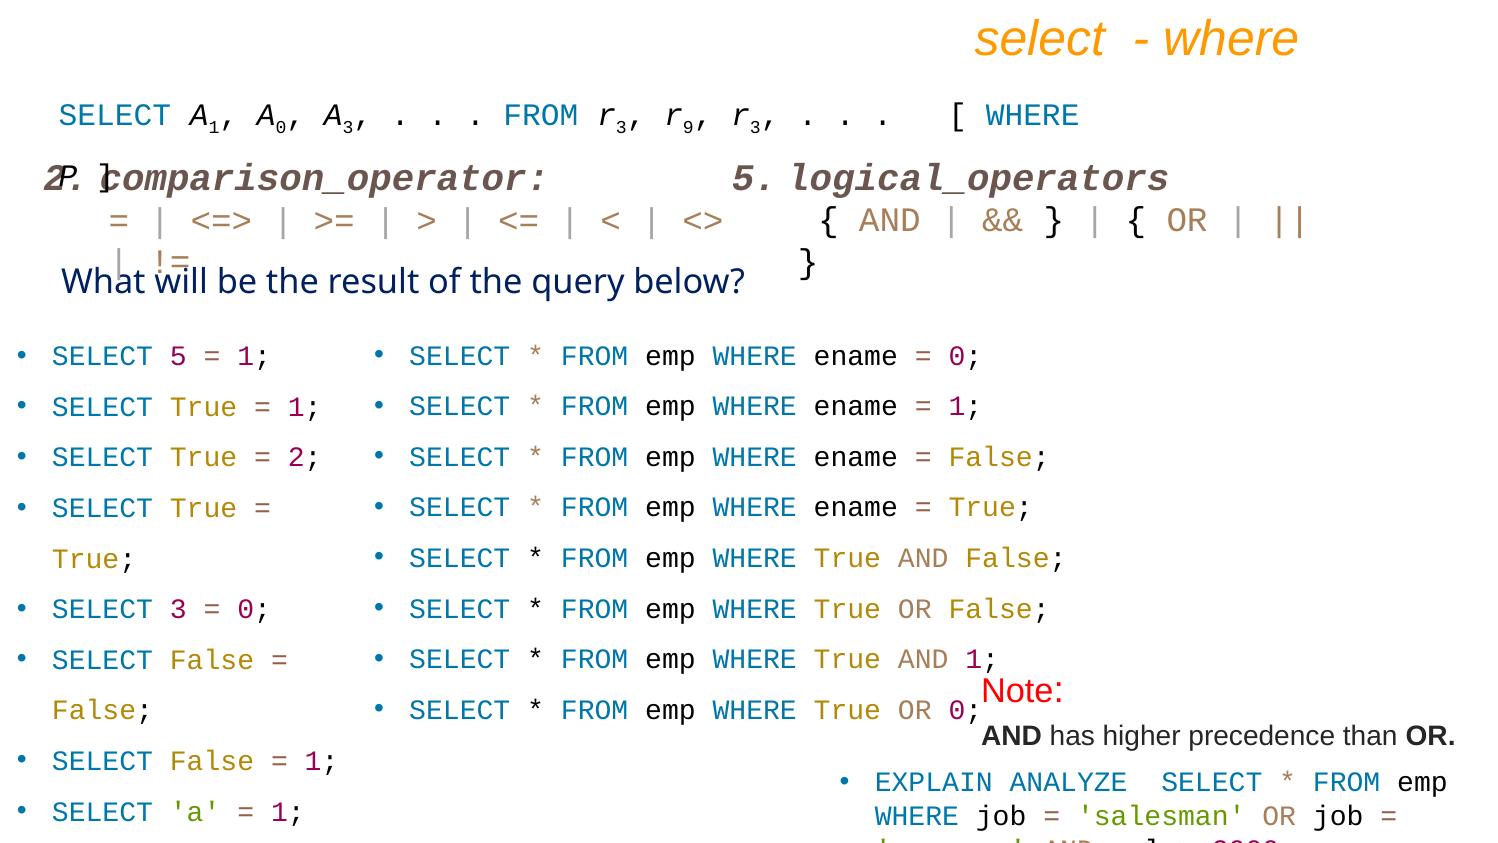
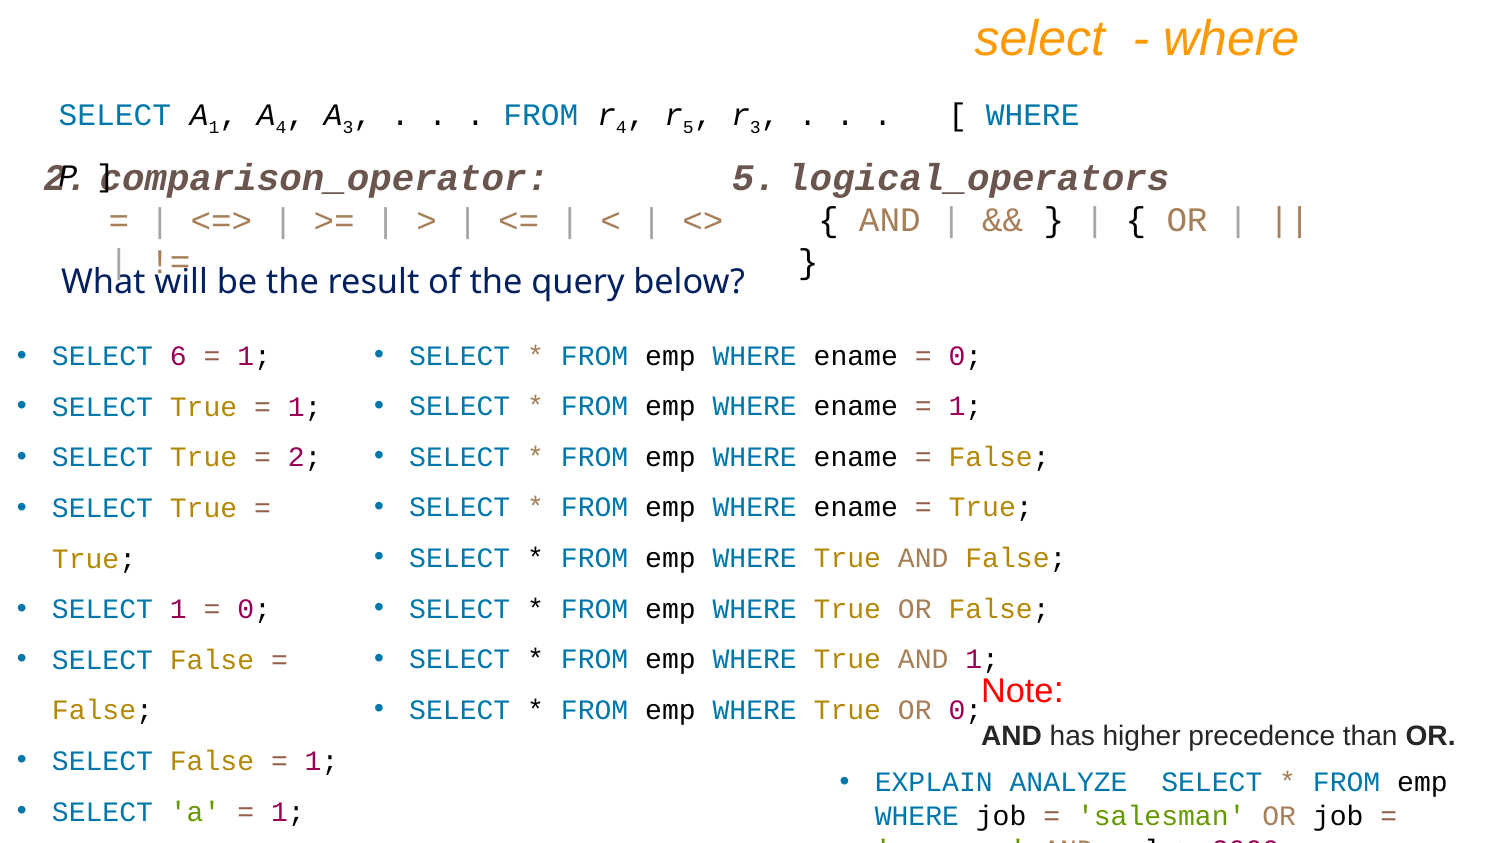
A 0: 0 -> 4 (281, 127)
3: 3 -> 4 (621, 127)
9: 9 -> 5 (688, 127)
SELECT 5: 5 -> 6 (178, 356)
SELECT 3: 3 -> 1 (178, 609)
